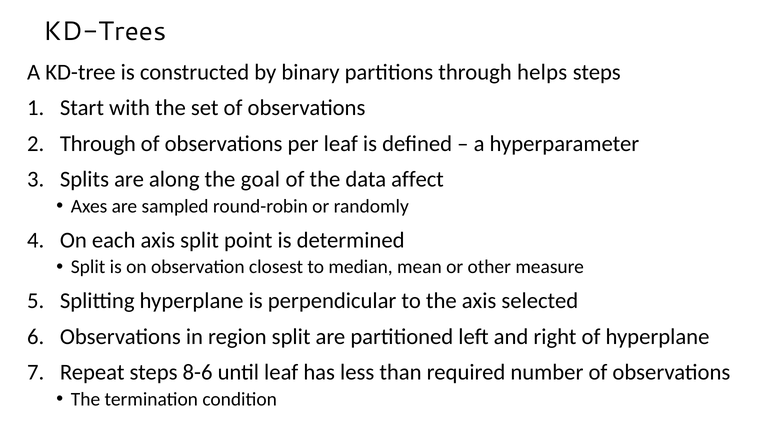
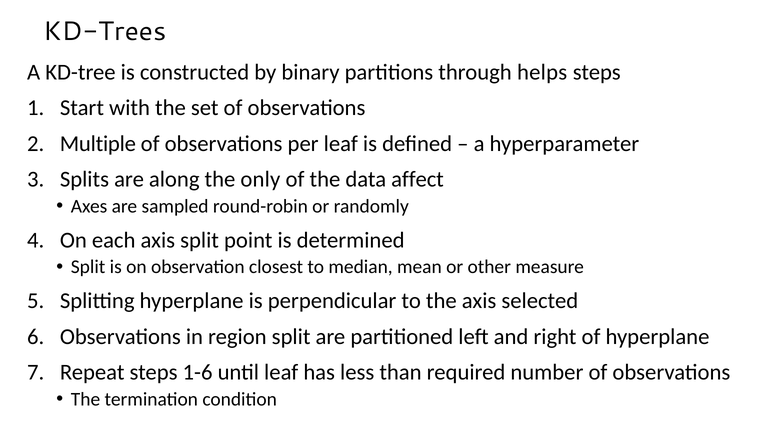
Through: Through -> Multiple (98, 144)
goal: goal -> only (260, 180)
8-6: 8-6 -> 1-6 (198, 373)
